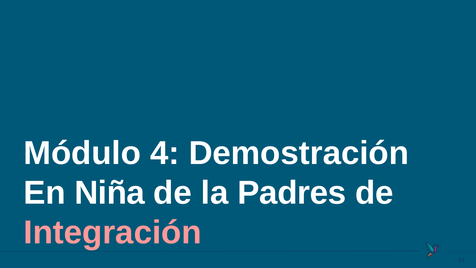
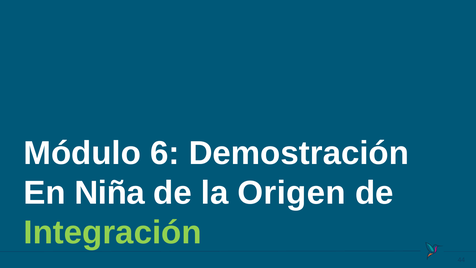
4: 4 -> 6 (165, 153)
Padres: Padres -> Origen (292, 193)
Integración colour: pink -> light green (113, 233)
